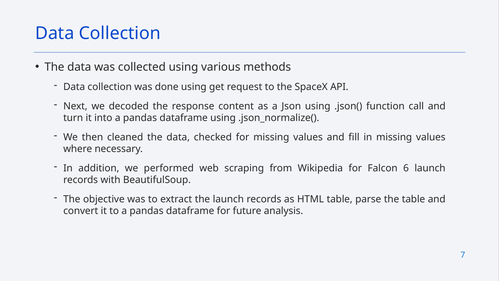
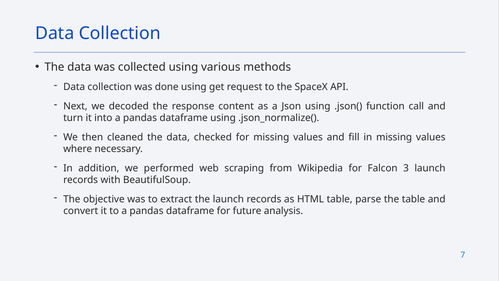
6: 6 -> 3 (406, 168)
